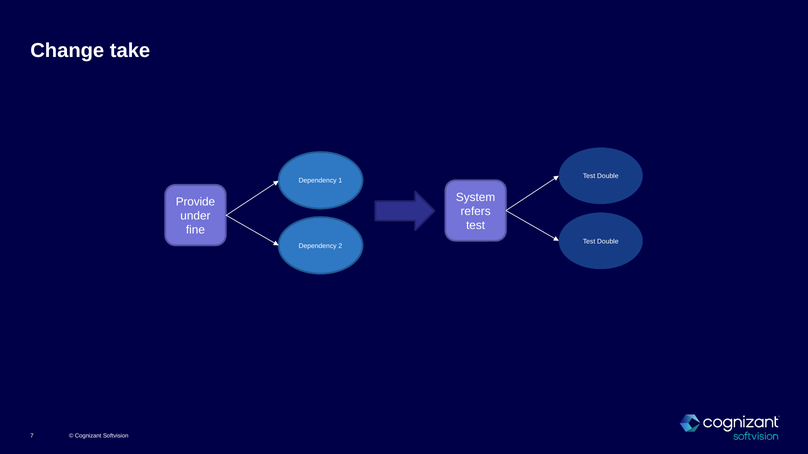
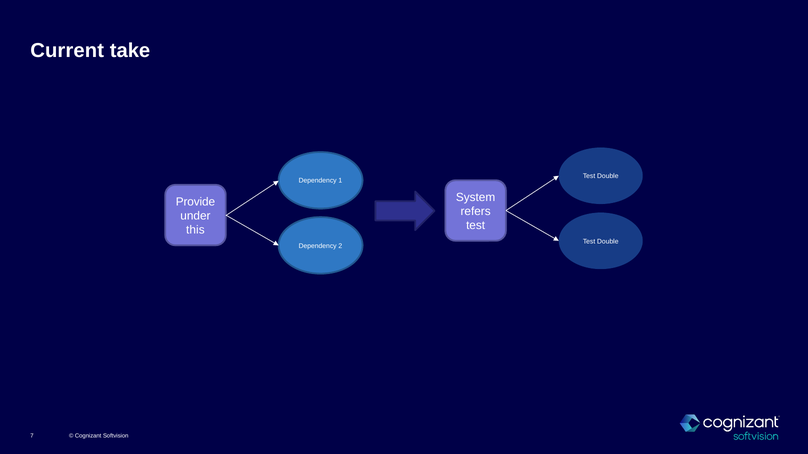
Change: Change -> Current (67, 50)
fine: fine -> this (195, 230)
